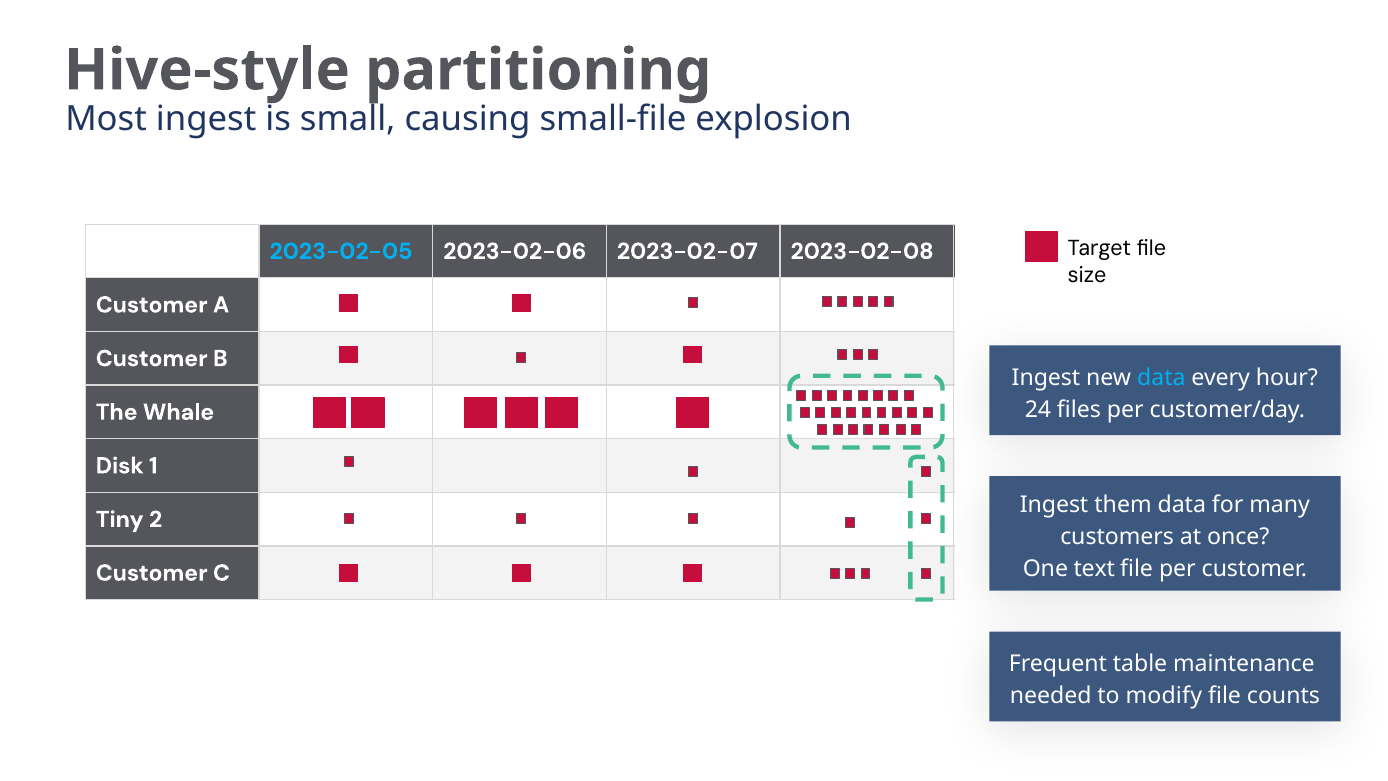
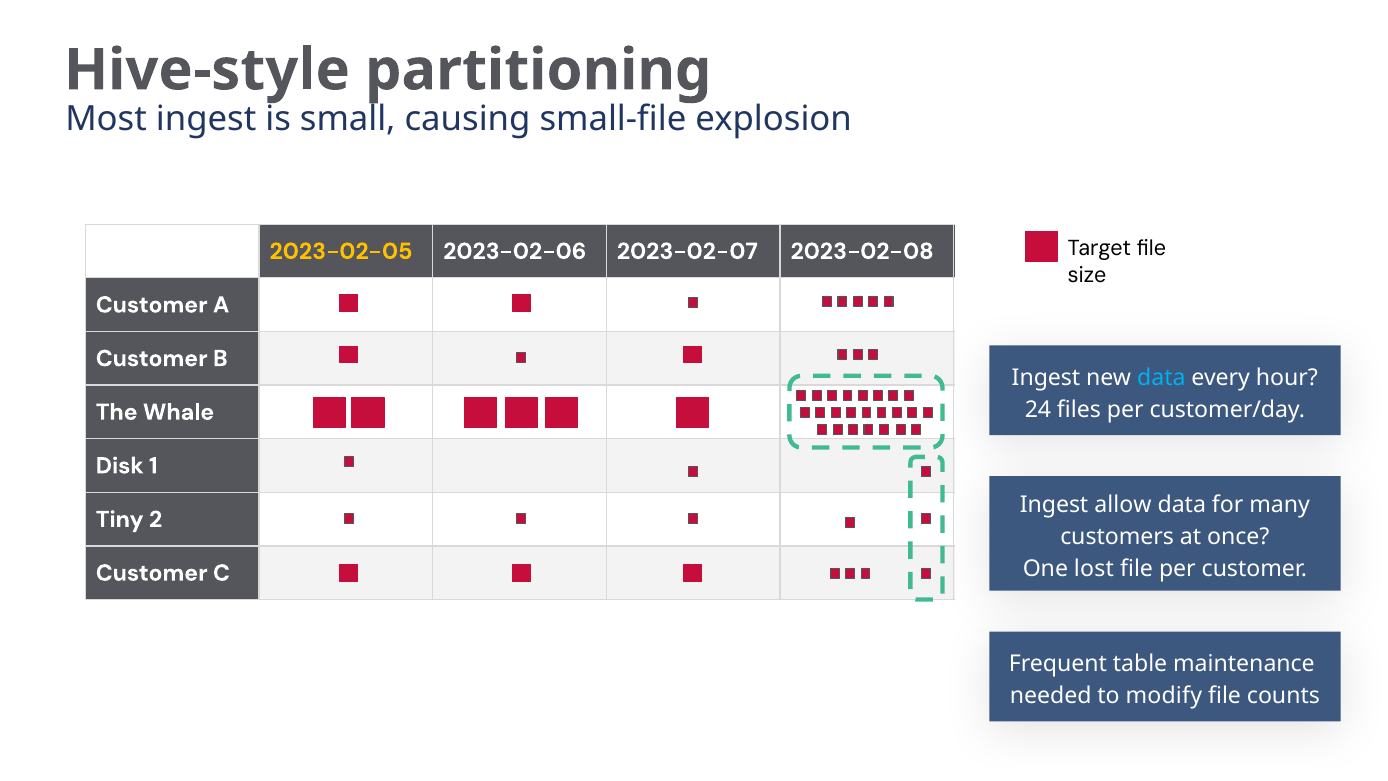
2023-02-05 colour: light blue -> yellow (341, 251)
them: them -> allow (1123, 505)
text: text -> lost (1094, 569)
